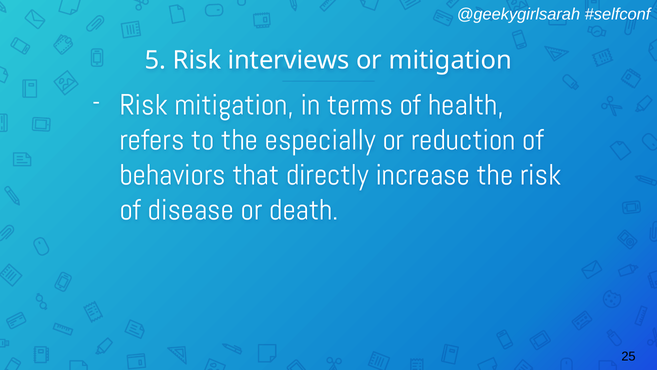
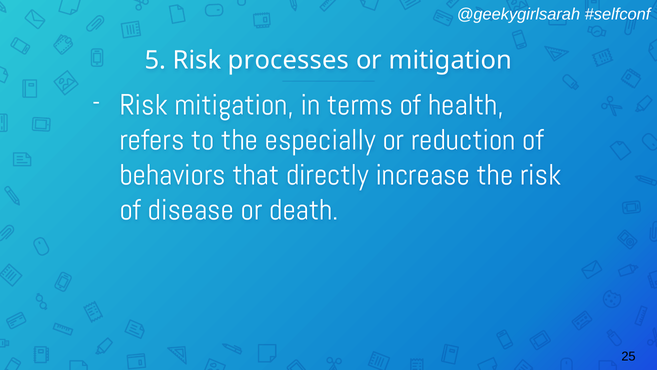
interviews: interviews -> processes (289, 60)
